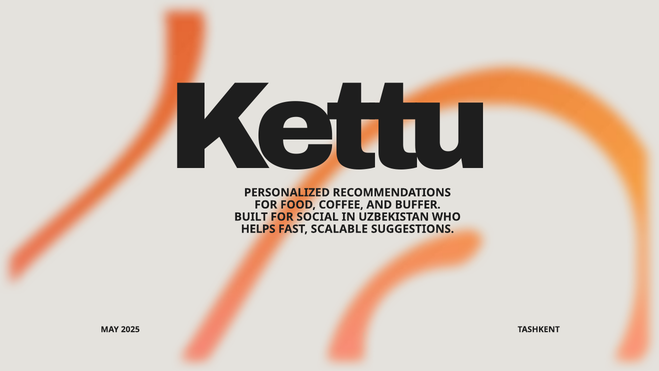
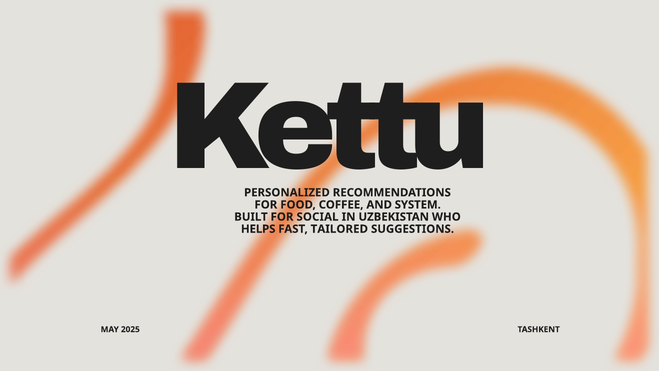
BUFFER: BUFFER -> SYSTEM (418, 205)
SCALABLE: SCALABLE -> TAILORED (339, 229)
